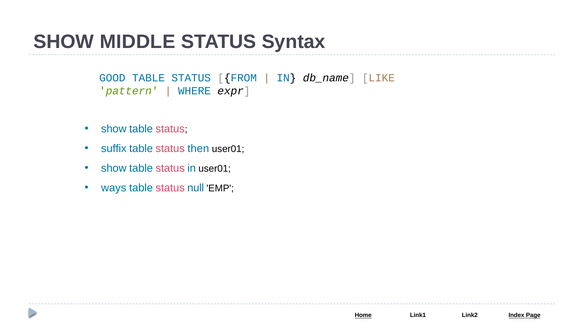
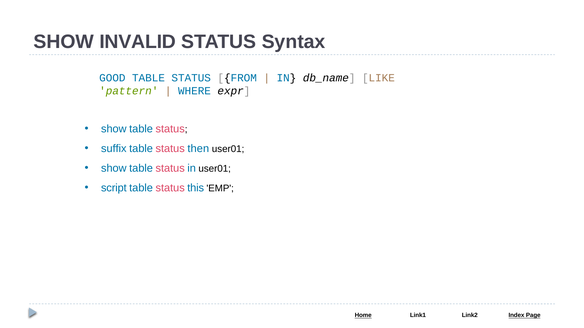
MIDDLE: MIDDLE -> INVALID (138, 42)
ways: ways -> script (114, 188)
null: null -> this (196, 188)
